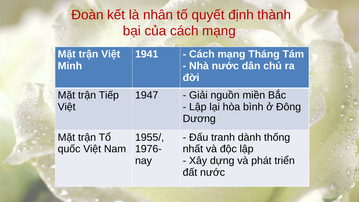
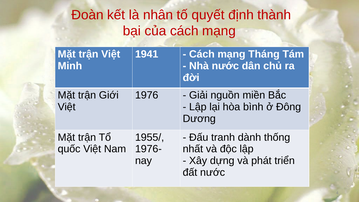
Tiếp: Tiếp -> Giới (109, 95)
1947: 1947 -> 1976 (147, 95)
